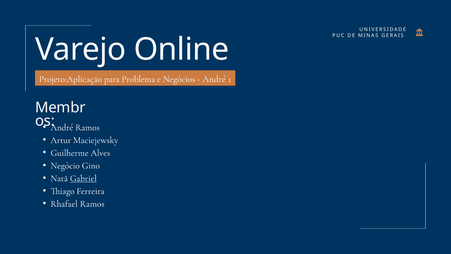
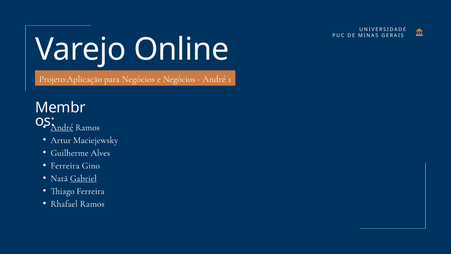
para Problema: Problema -> Negócios (138, 79)
André underline: none -> present (62, 127)
Negócio: Negócio -> Ferreira (65, 165)
